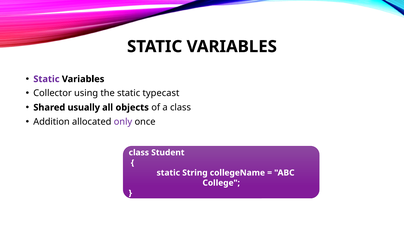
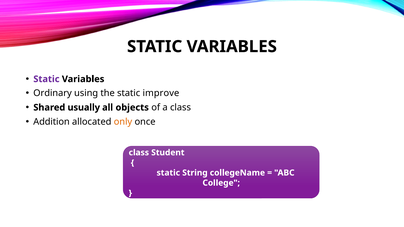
Collector: Collector -> Ordinary (53, 93)
typecast: typecast -> improve (161, 93)
only colour: purple -> orange (123, 122)
